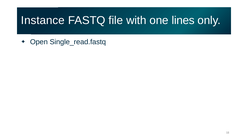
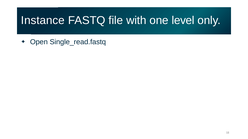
lines: lines -> level (183, 20)
